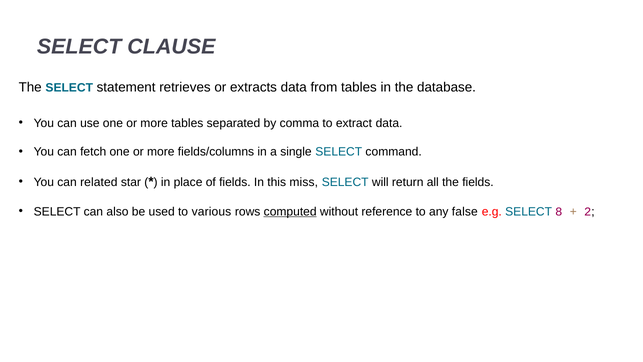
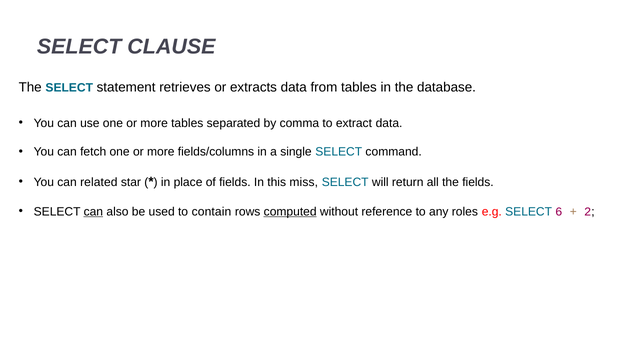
can underline: none -> present (93, 211)
various: various -> contain (211, 211)
false: false -> roles (465, 211)
8: 8 -> 6 (559, 211)
